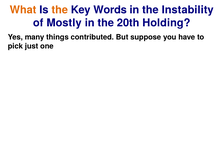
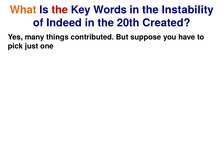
the colour: orange -> red (60, 10)
Mostly: Mostly -> Indeed (64, 23)
Holding: Holding -> Created (166, 23)
